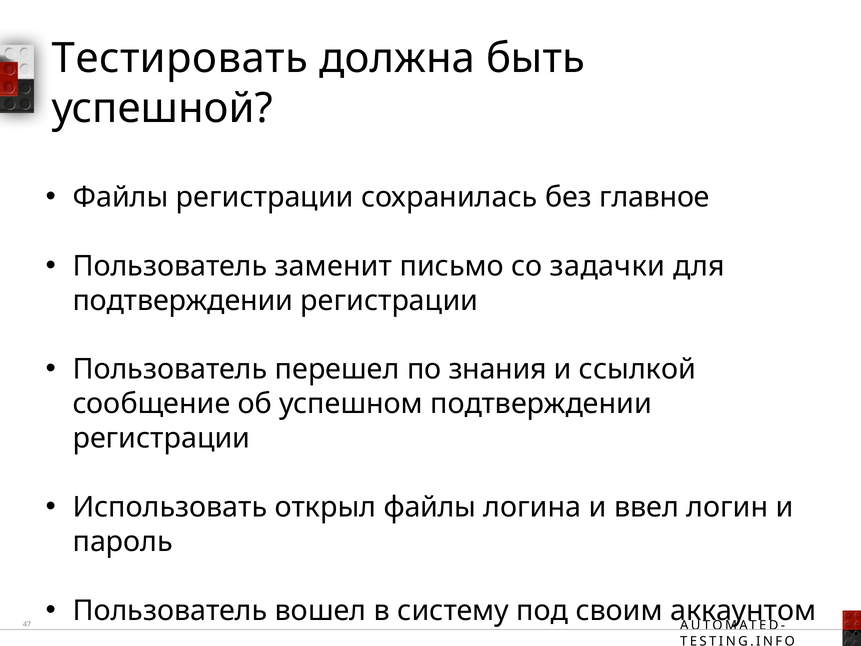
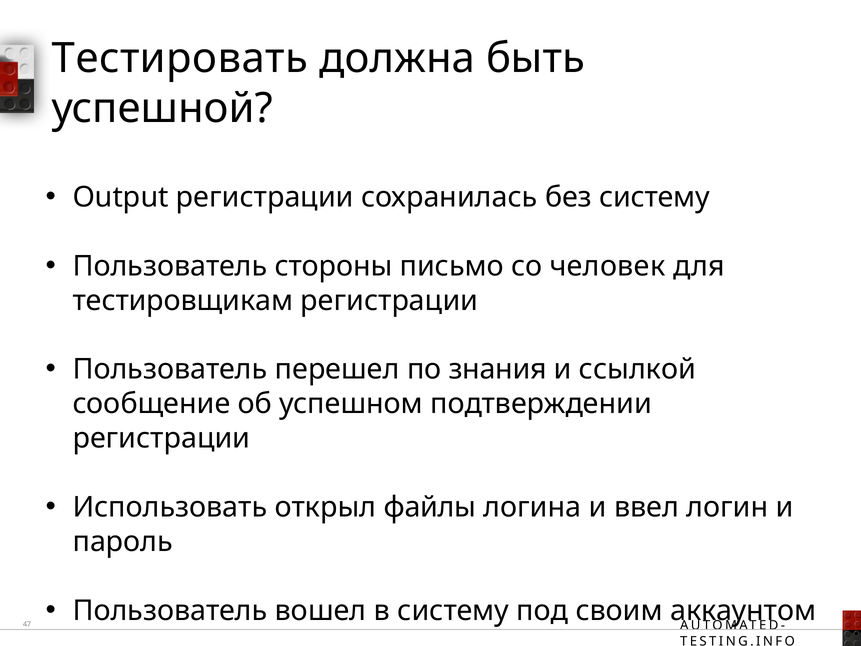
Файлы: Файлы -> Output (121, 197)
без главное: главное -> систему (655, 197)
заменит: заменит -> стороны (334, 266)
задачки: задачки -> человек (607, 266)
подтверждении: подтверждении -> тестировщикам (183, 300)
